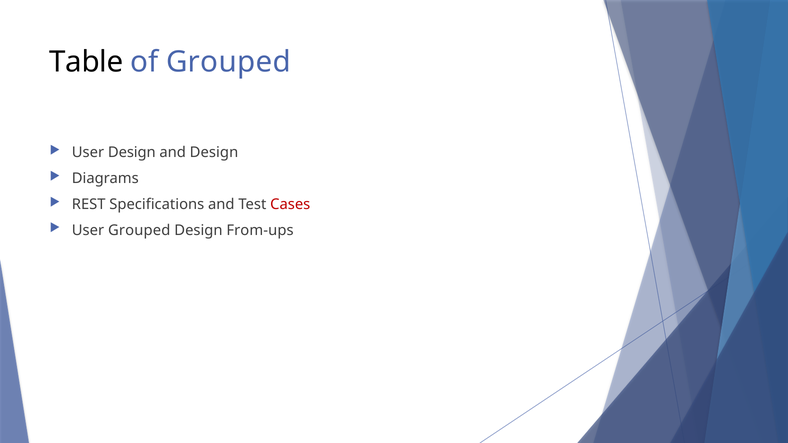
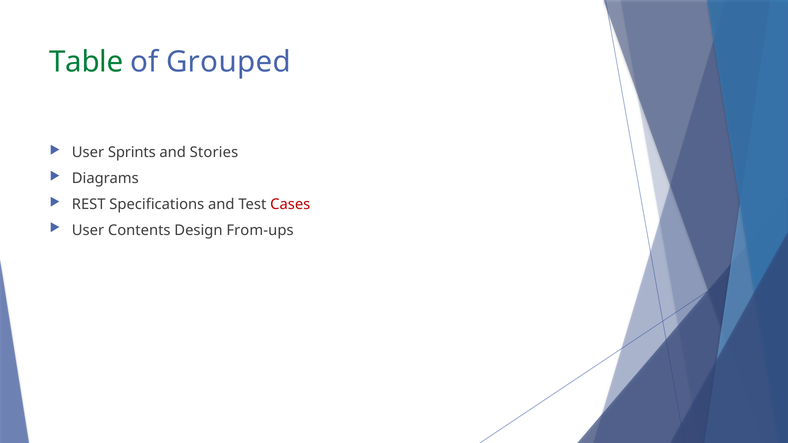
Table colour: black -> green (86, 62)
User Design: Design -> Sprints (132, 153)
and Design: Design -> Stories (214, 153)
User Grouped: Grouped -> Contents (139, 230)
